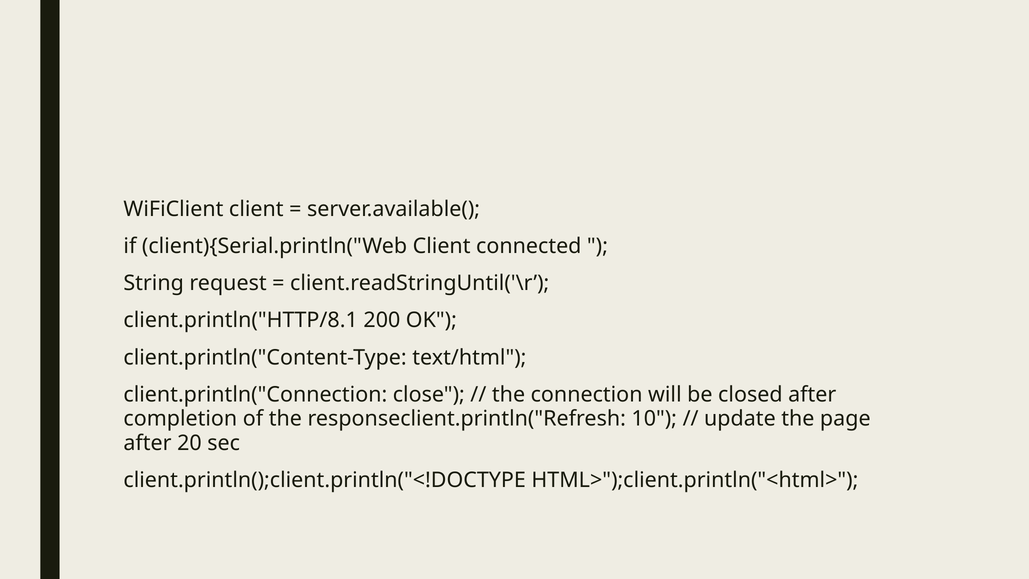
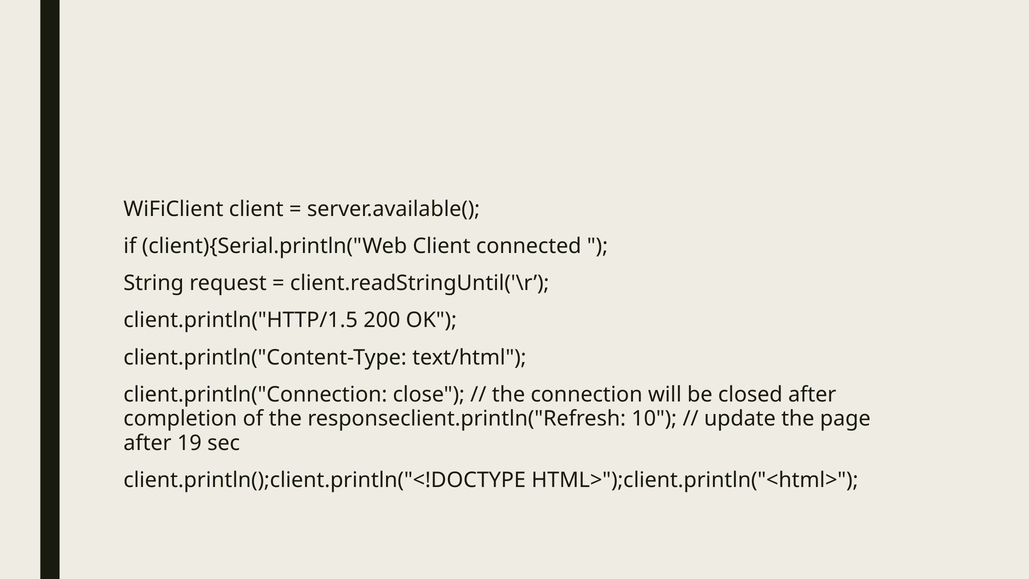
client.println("HTTP/8.1: client.println("HTTP/8.1 -> client.println("HTTP/1.5 (241, 320)
20: 20 -> 19 (189, 443)
